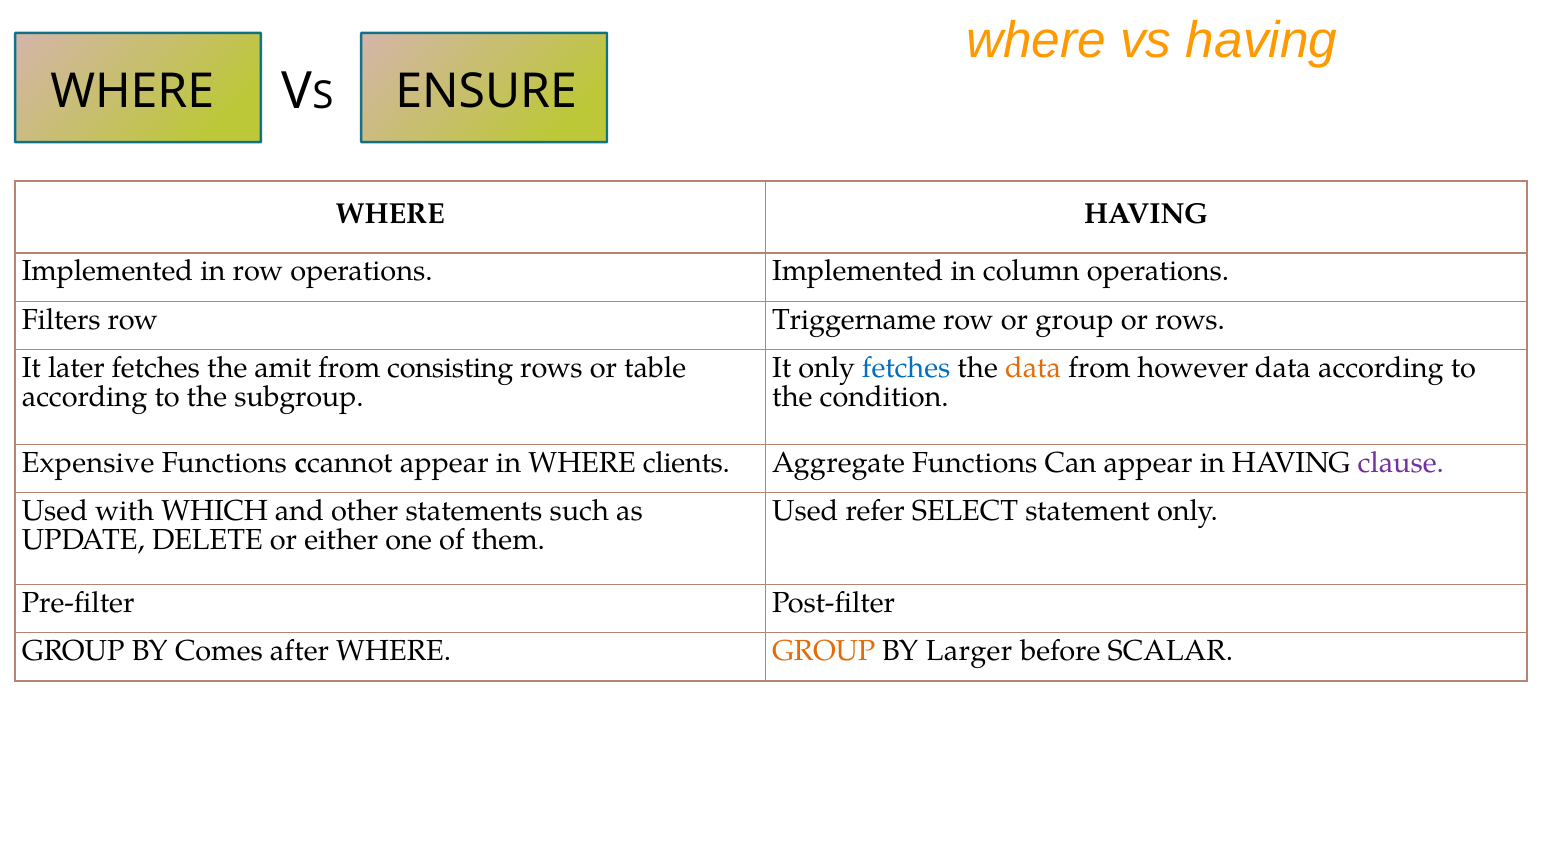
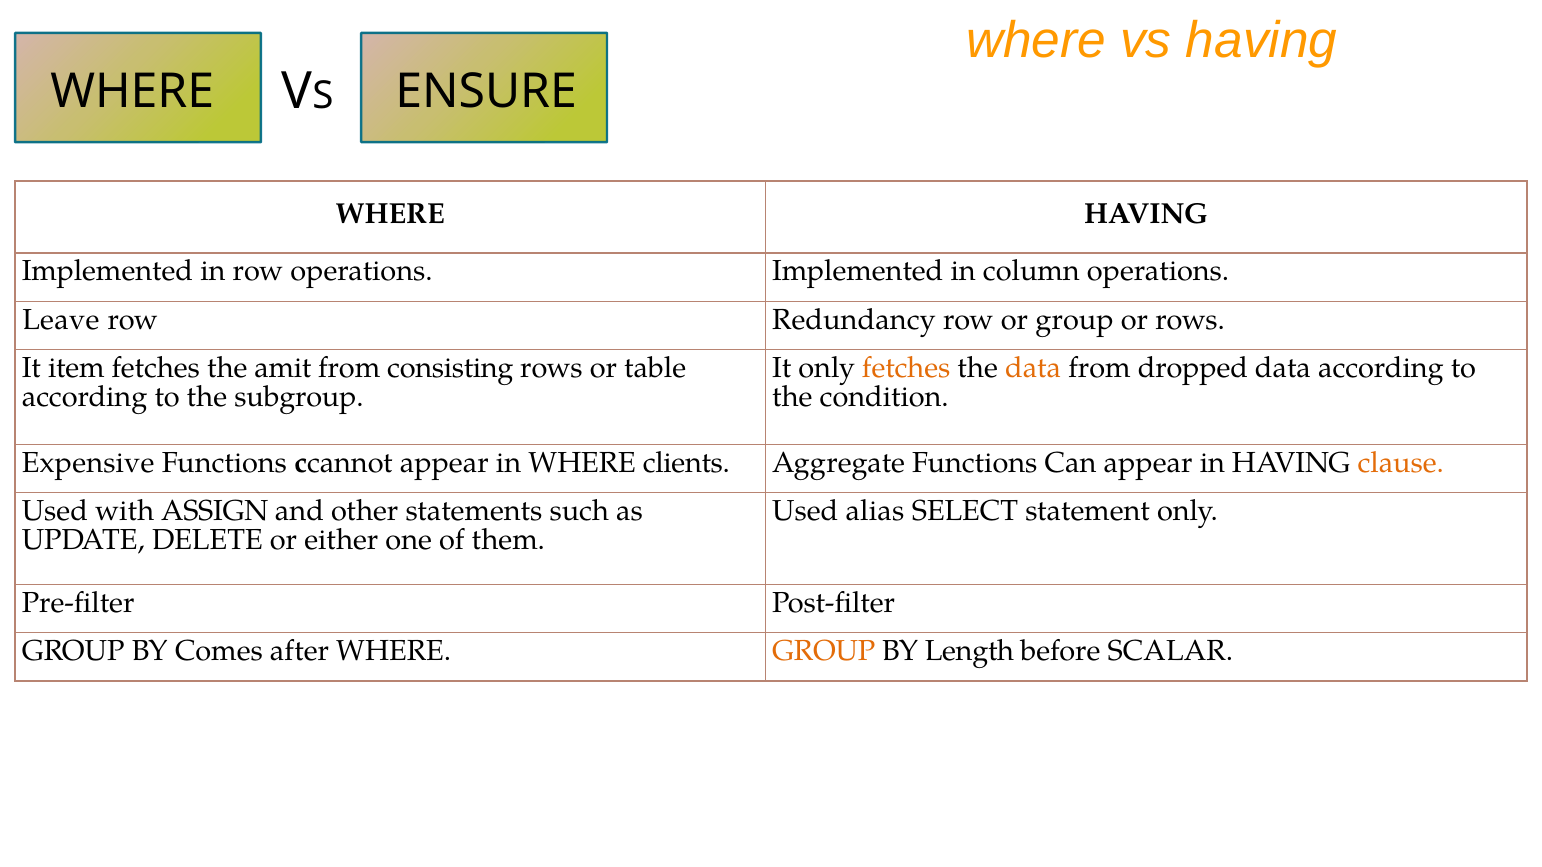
Filters: Filters -> Leave (61, 320)
Triggername: Triggername -> Redundancy (854, 320)
later: later -> item (76, 368)
fetches colour: blue -> orange (906, 368)
however: however -> dropped (1193, 368)
clause colour: purple -> orange (1401, 463)
WHICH: WHICH -> ASSIGN (215, 511)
refer: refer -> alias (875, 511)
Larger: Larger -> Length (969, 651)
